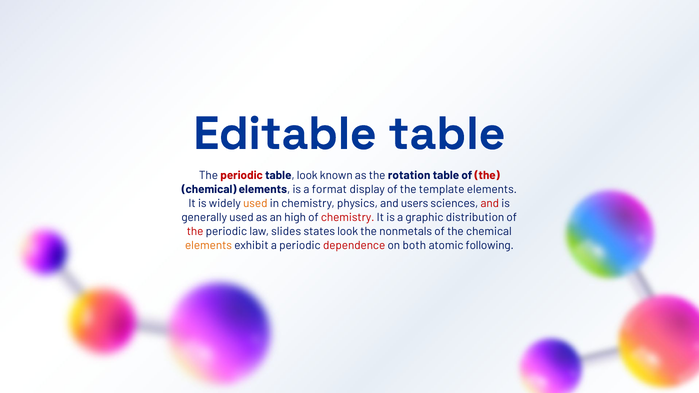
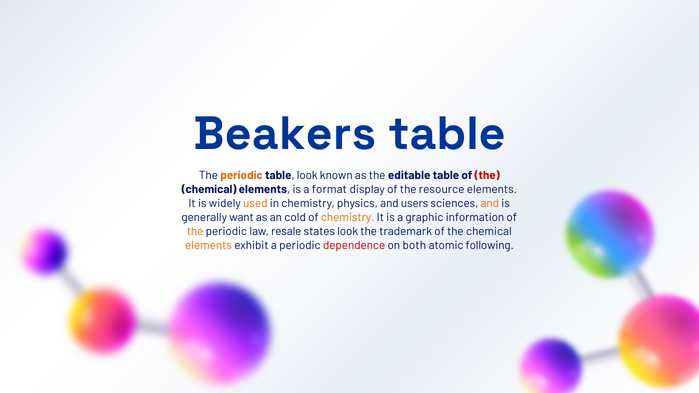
Editable: Editable -> Beakers (285, 134)
periodic colour: red -> orange (242, 175)
rotation: rotation -> editable (409, 175)
template: template -> resource (442, 189)
and colour: red -> orange (490, 203)
generally used: used -> want (242, 217)
high: high -> cold (295, 217)
chemistry colour: red -> orange (348, 217)
distribution: distribution -> information (475, 217)
the colour: red -> orange (195, 231)
slides: slides -> resale (286, 231)
nonmetals: nonmetals -> trademark (406, 231)
